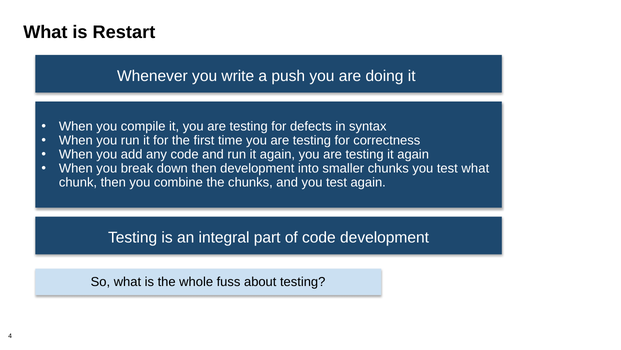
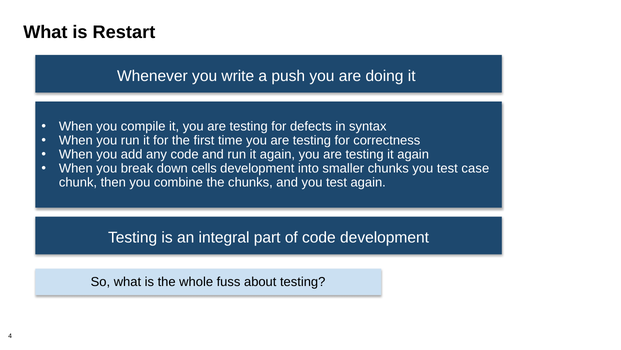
down then: then -> cells (204, 168)
test what: what -> case (475, 168)
